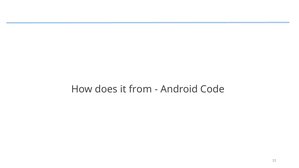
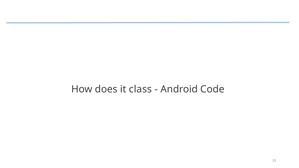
from: from -> class (140, 89)
